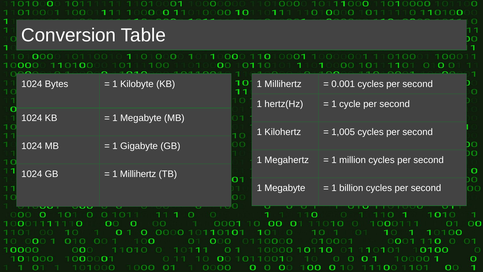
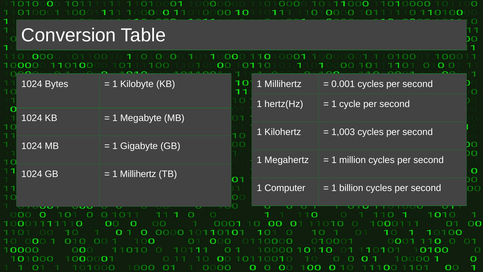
1,005: 1,005 -> 1,003 (343, 132)
Megabyte: Megabyte -> Computer (285, 188)
